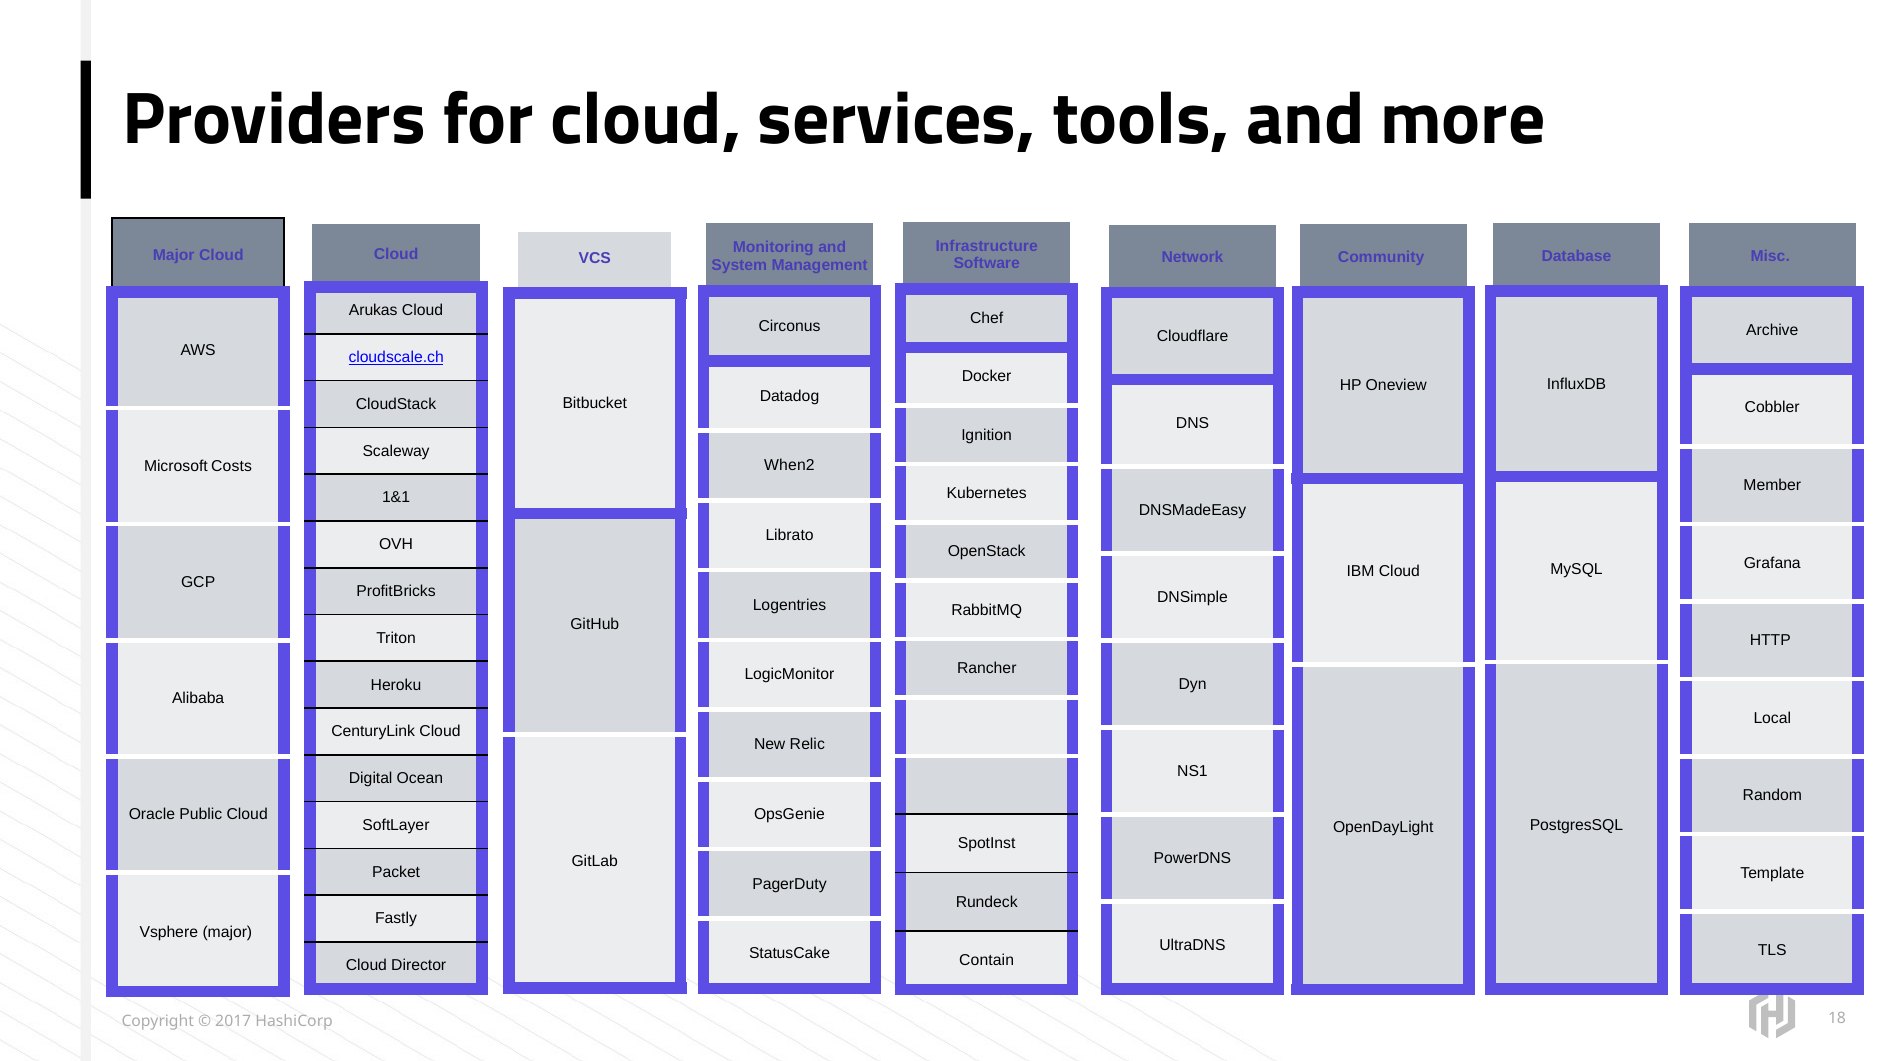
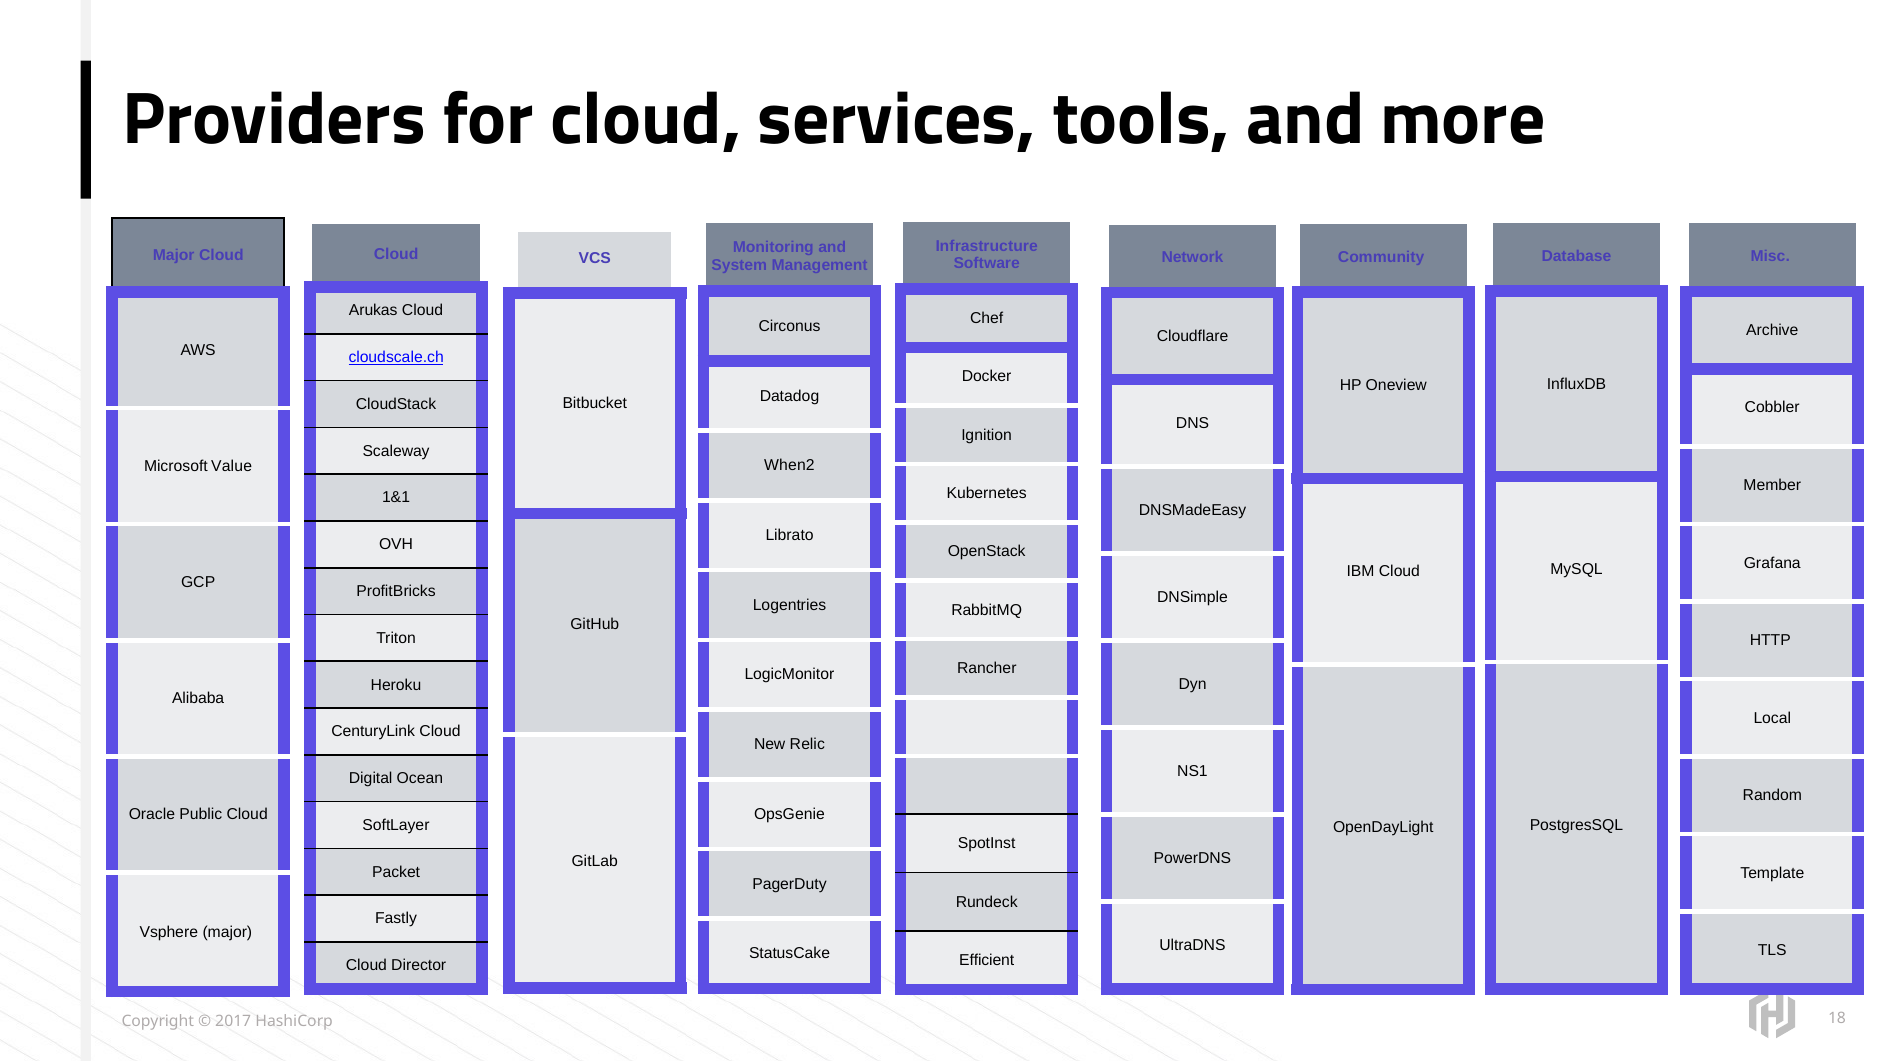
Costs: Costs -> Value (232, 466)
Contain: Contain -> Efficient (987, 961)
